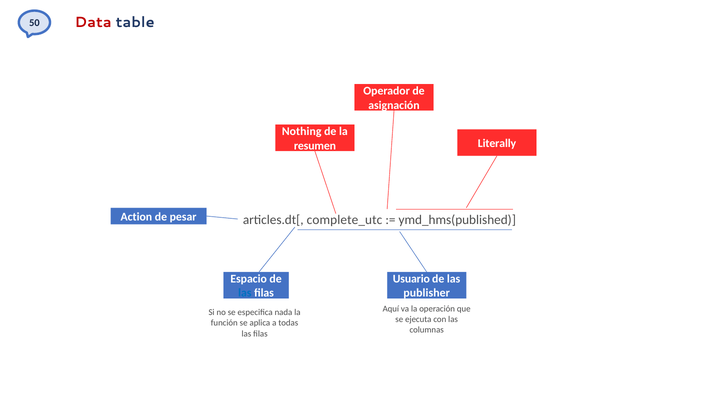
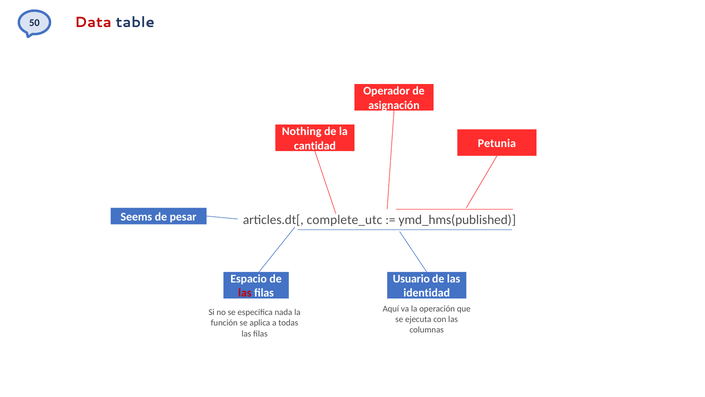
Literally: Literally -> Petunia (497, 143)
resumen: resumen -> cantidad (315, 146)
Action: Action -> Seems (136, 217)
las colour: blue -> red (245, 293)
publisher: publisher -> identidad (427, 293)
